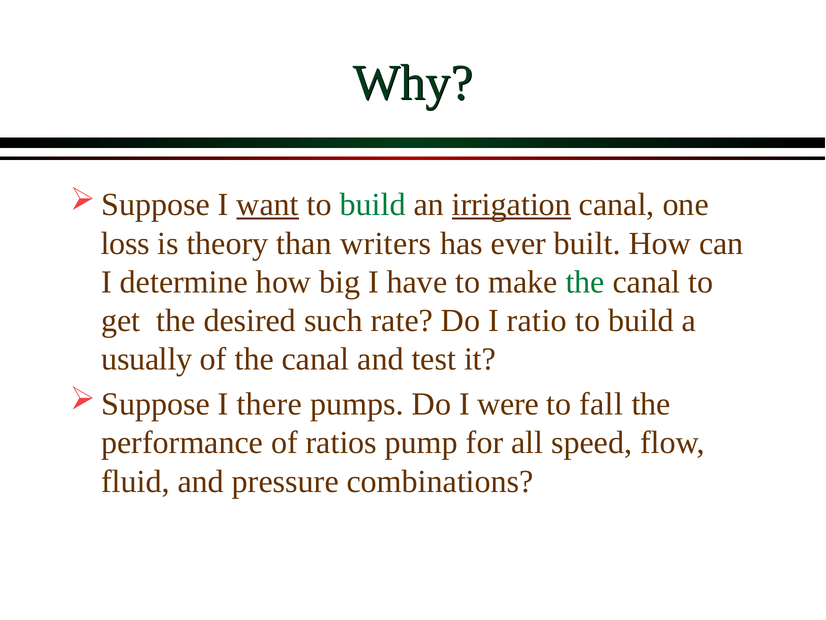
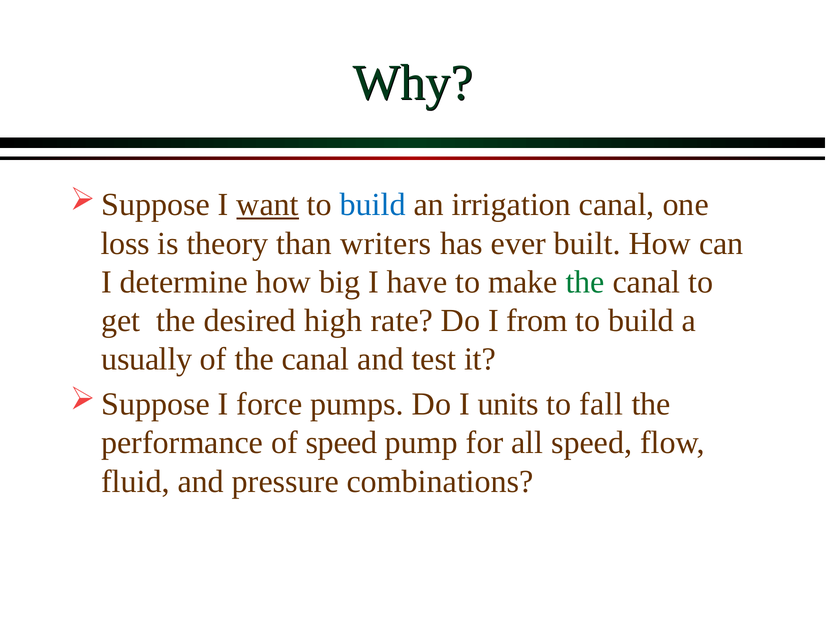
build colour: green -> blue (373, 205)
irrigation underline: present -> none (511, 205)
such: such -> high (333, 320)
ratio: ratio -> from (537, 320)
there: there -> force (269, 404)
were: were -> units (508, 404)
of ratios: ratios -> speed (341, 442)
